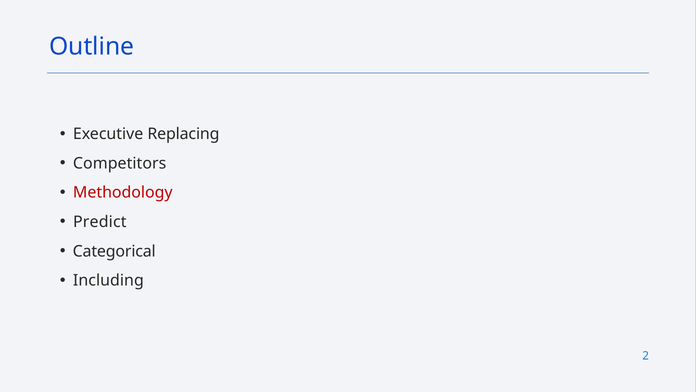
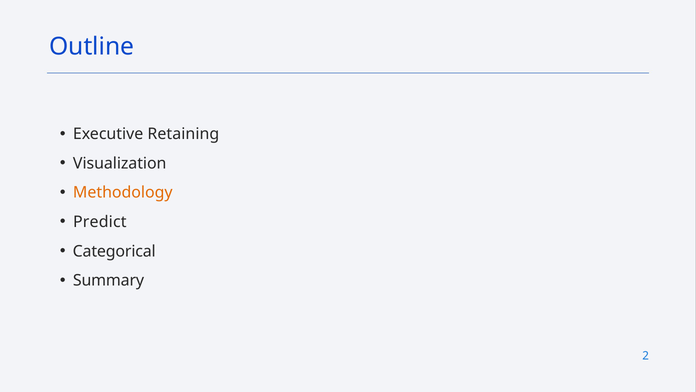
Replacing: Replacing -> Retaining (183, 134)
Competitors: Competitors -> Visualization (120, 163)
Methodology colour: red -> orange (123, 192)
Including: Including -> Summary (109, 280)
